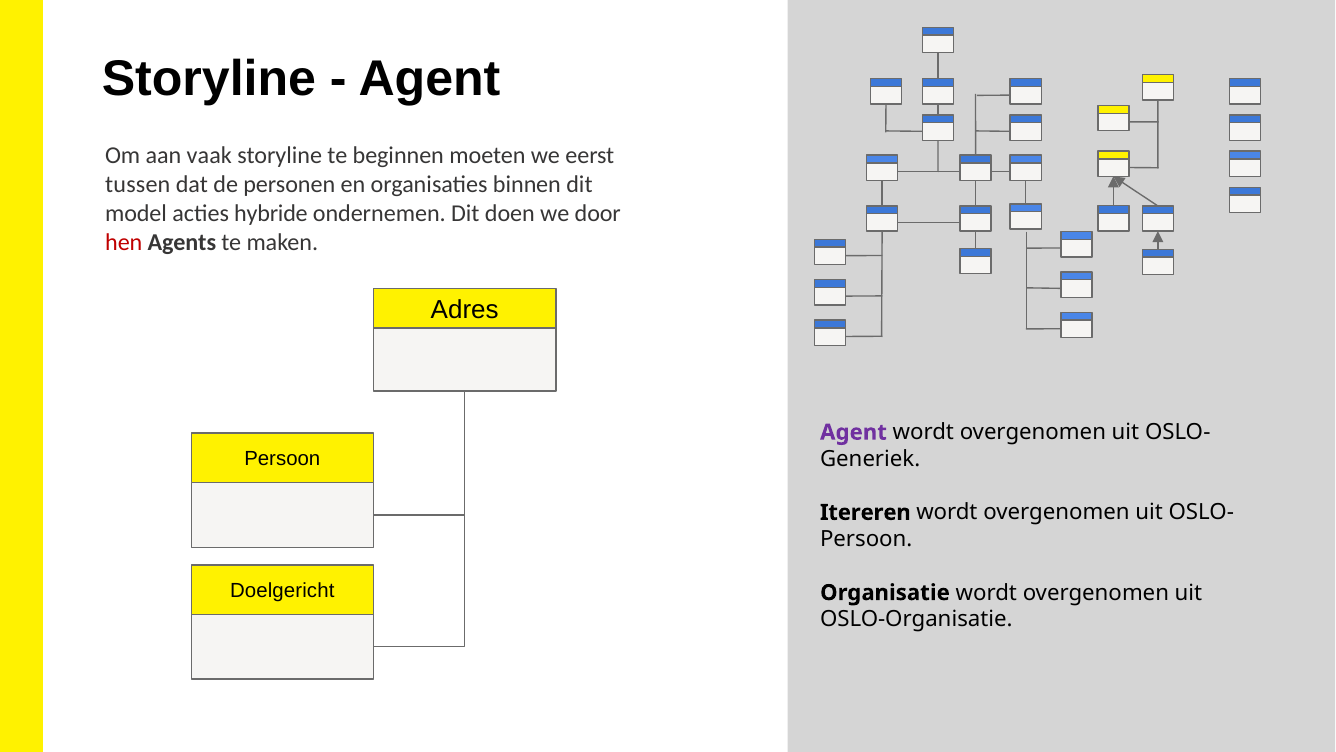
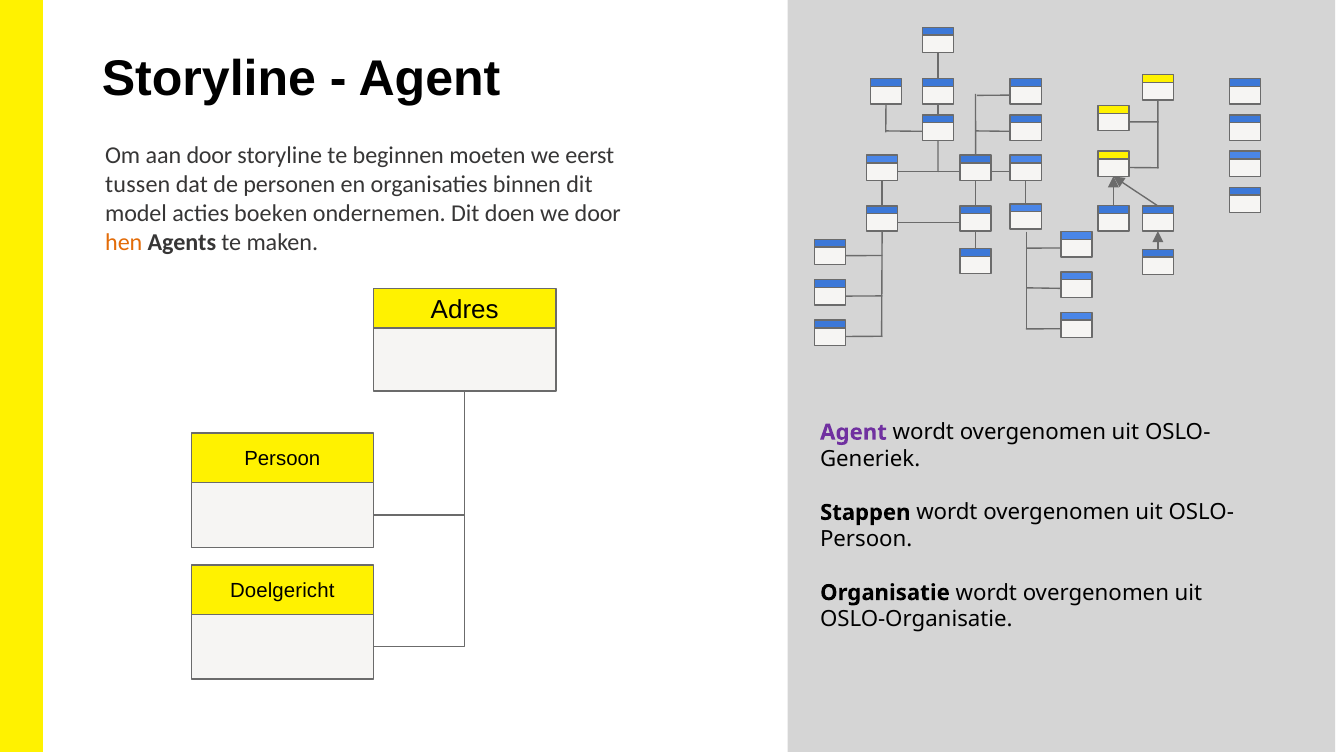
aan vaak: vaak -> door (209, 156)
hybride: hybride -> boeken (271, 214)
hen colour: red -> orange (124, 243)
Itereren: Itereren -> Stappen (865, 512)
